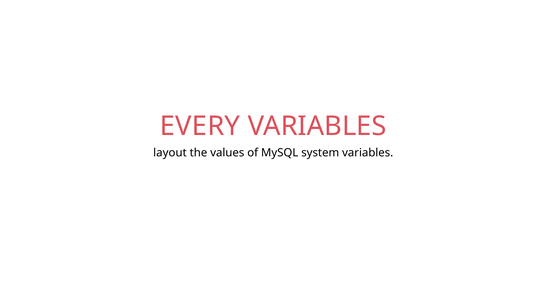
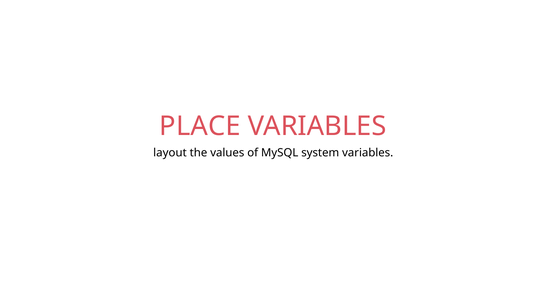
EVERY: EVERY -> PLACE (200, 126)
